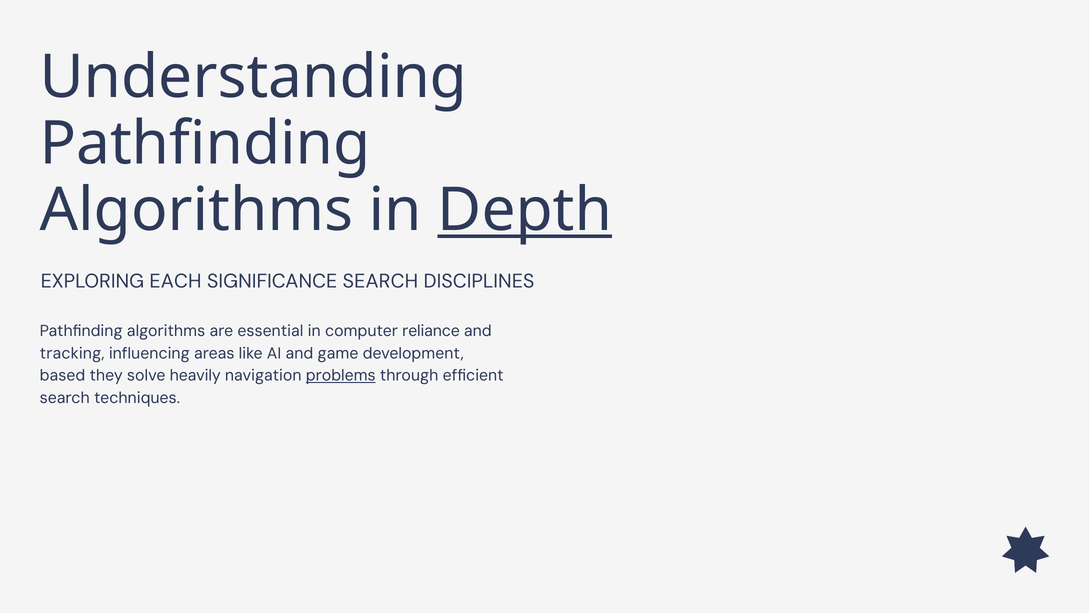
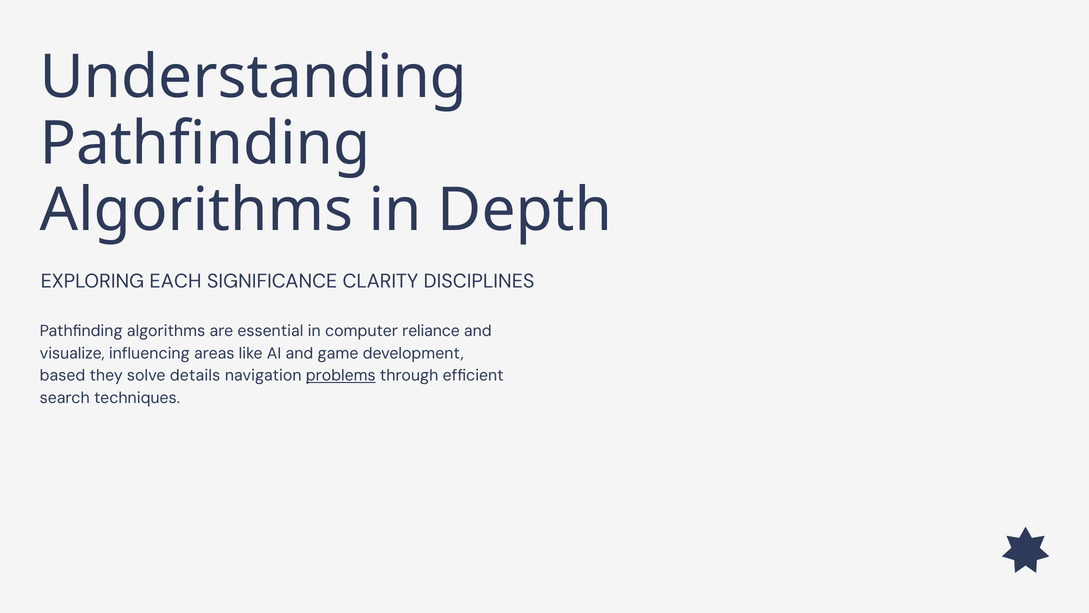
Depth underline: present -> none (525, 210)
SIGNIFICANCE SEARCH: SEARCH -> CLARITY (380, 281)
tracking: tracking -> visualize (72, 353)
heavily: heavily -> details (195, 375)
